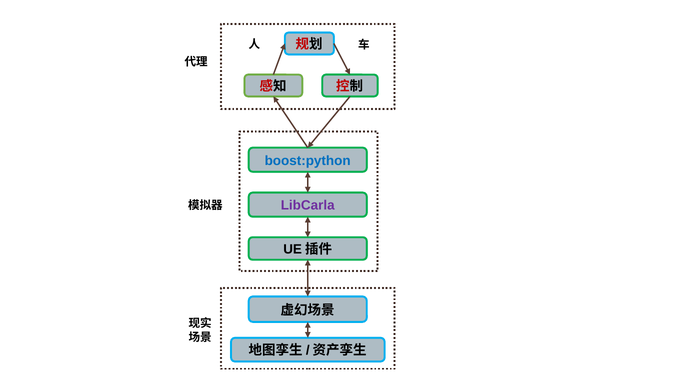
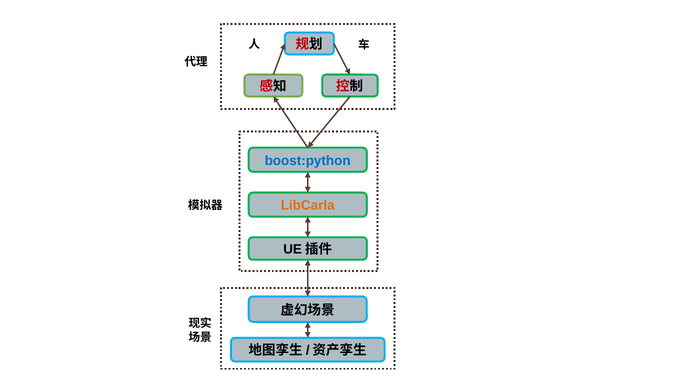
LibCarla colour: purple -> orange (308, 206)
